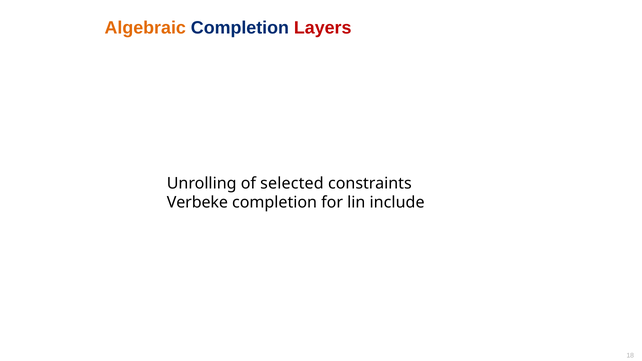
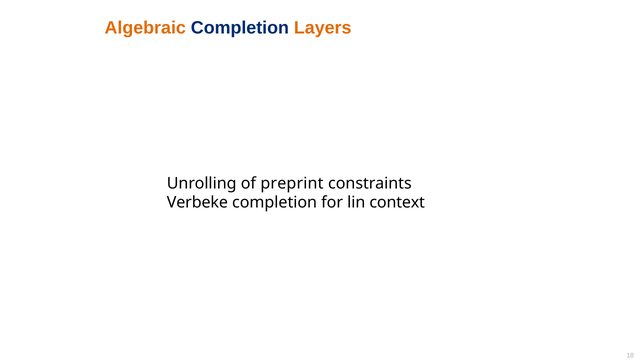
Layers colour: red -> orange (323, 28)
selected: selected -> preprint (292, 183)
include: include -> context (397, 203)
